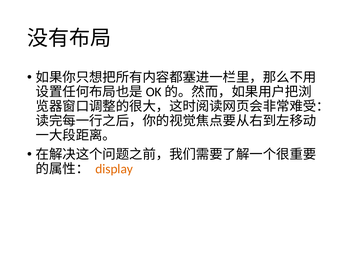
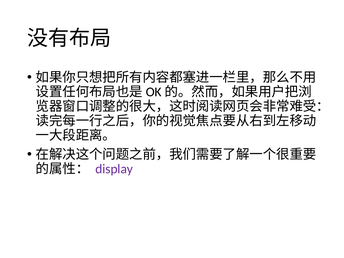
display colour: orange -> purple (114, 169)
